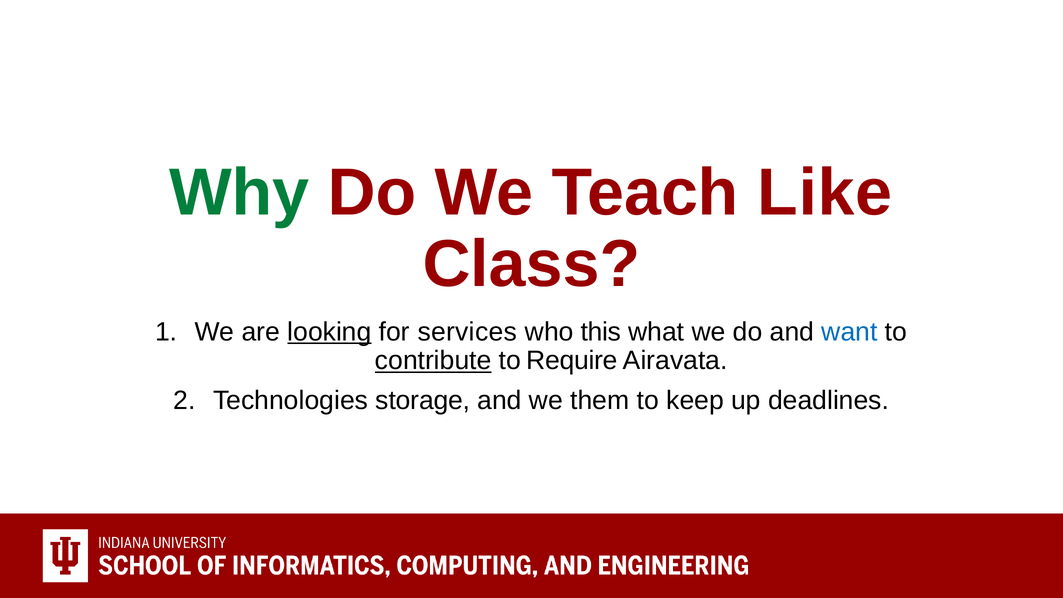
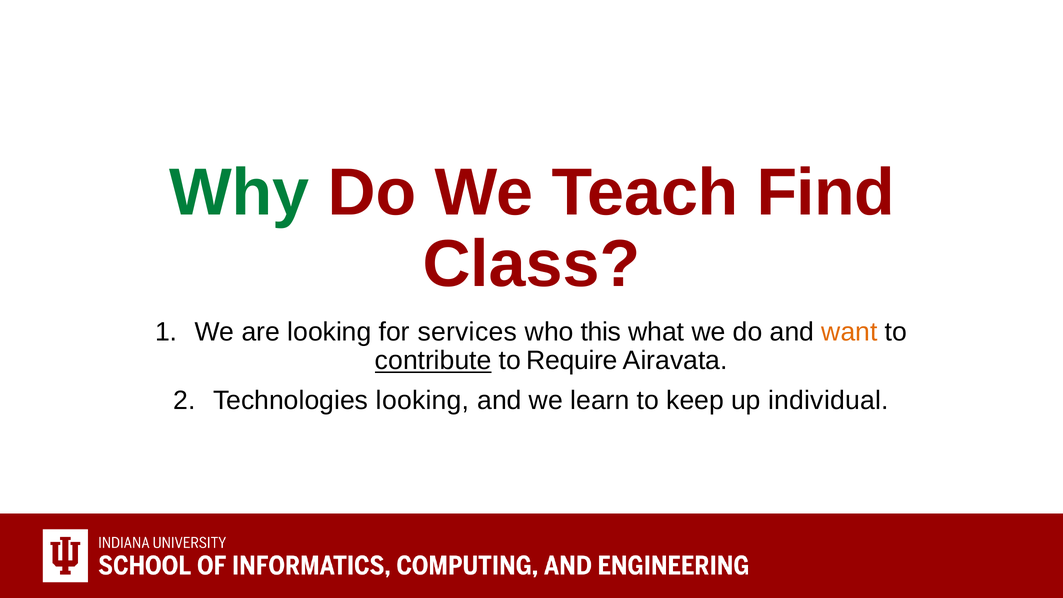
Like: Like -> Find (826, 193)
looking underline: present -> none (329, 332)
want colour: blue -> orange (850, 332)
Technologies storage: storage -> looking (423, 400)
them: them -> learn (600, 400)
deadlines: deadlines -> individual (828, 400)
